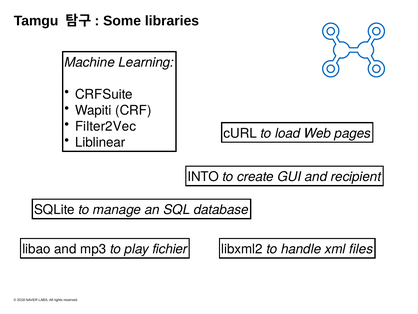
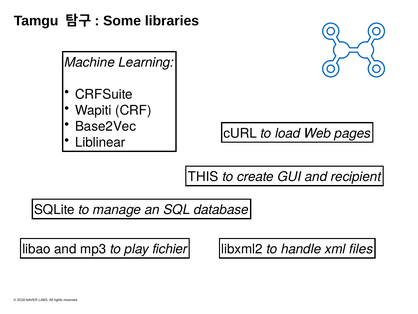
Filter2Vec: Filter2Vec -> Base2Vec (106, 126)
INTO: INTO -> THIS (203, 177)
